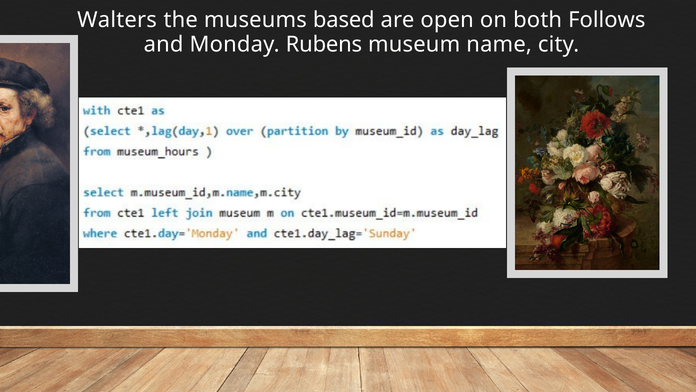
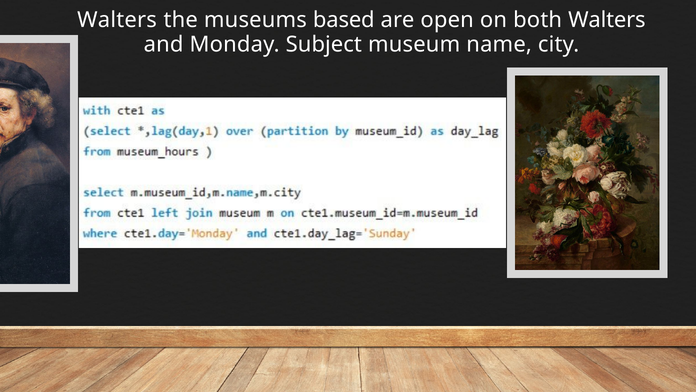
both Follows: Follows -> Walters (607, 20)
Rubens: Rubens -> Subject (324, 44)
